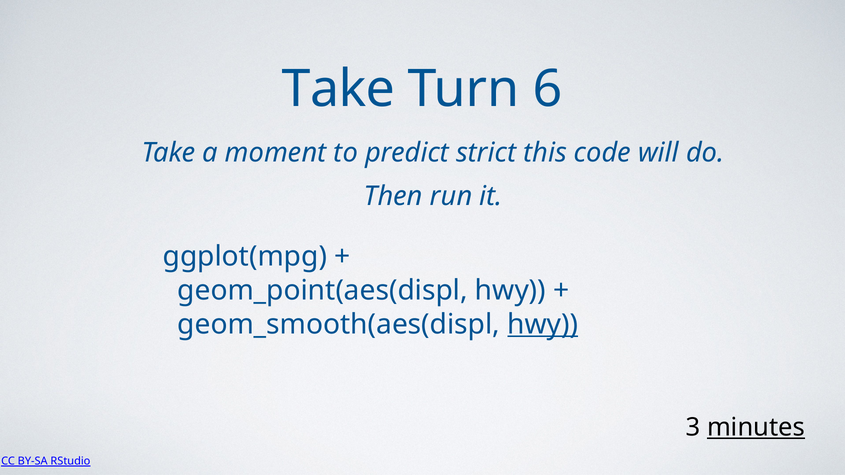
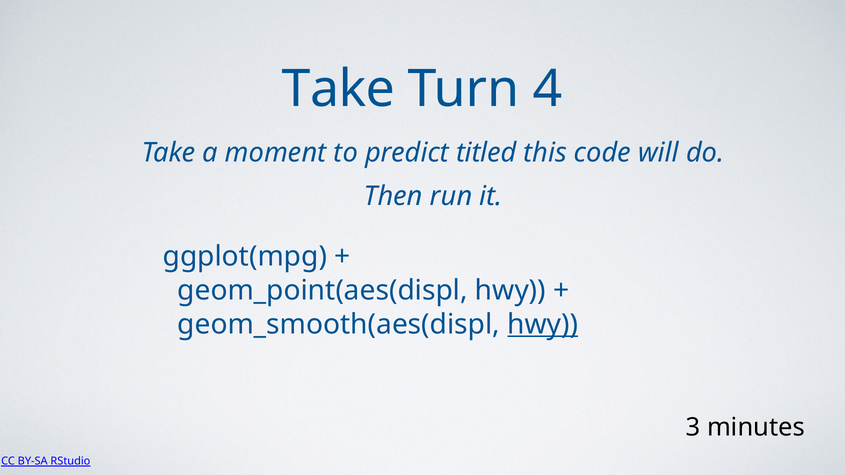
6: 6 -> 4 (548, 89)
strict: strict -> titled (486, 153)
minutes underline: present -> none (756, 428)
